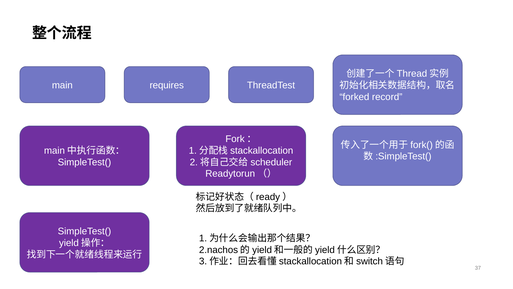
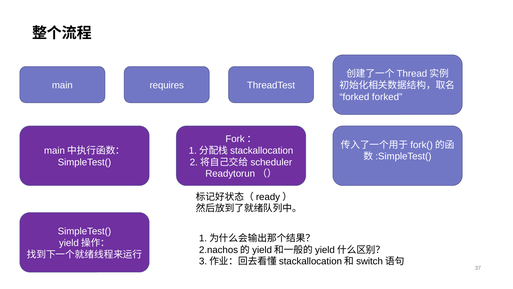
forked record: record -> forked (387, 97)
